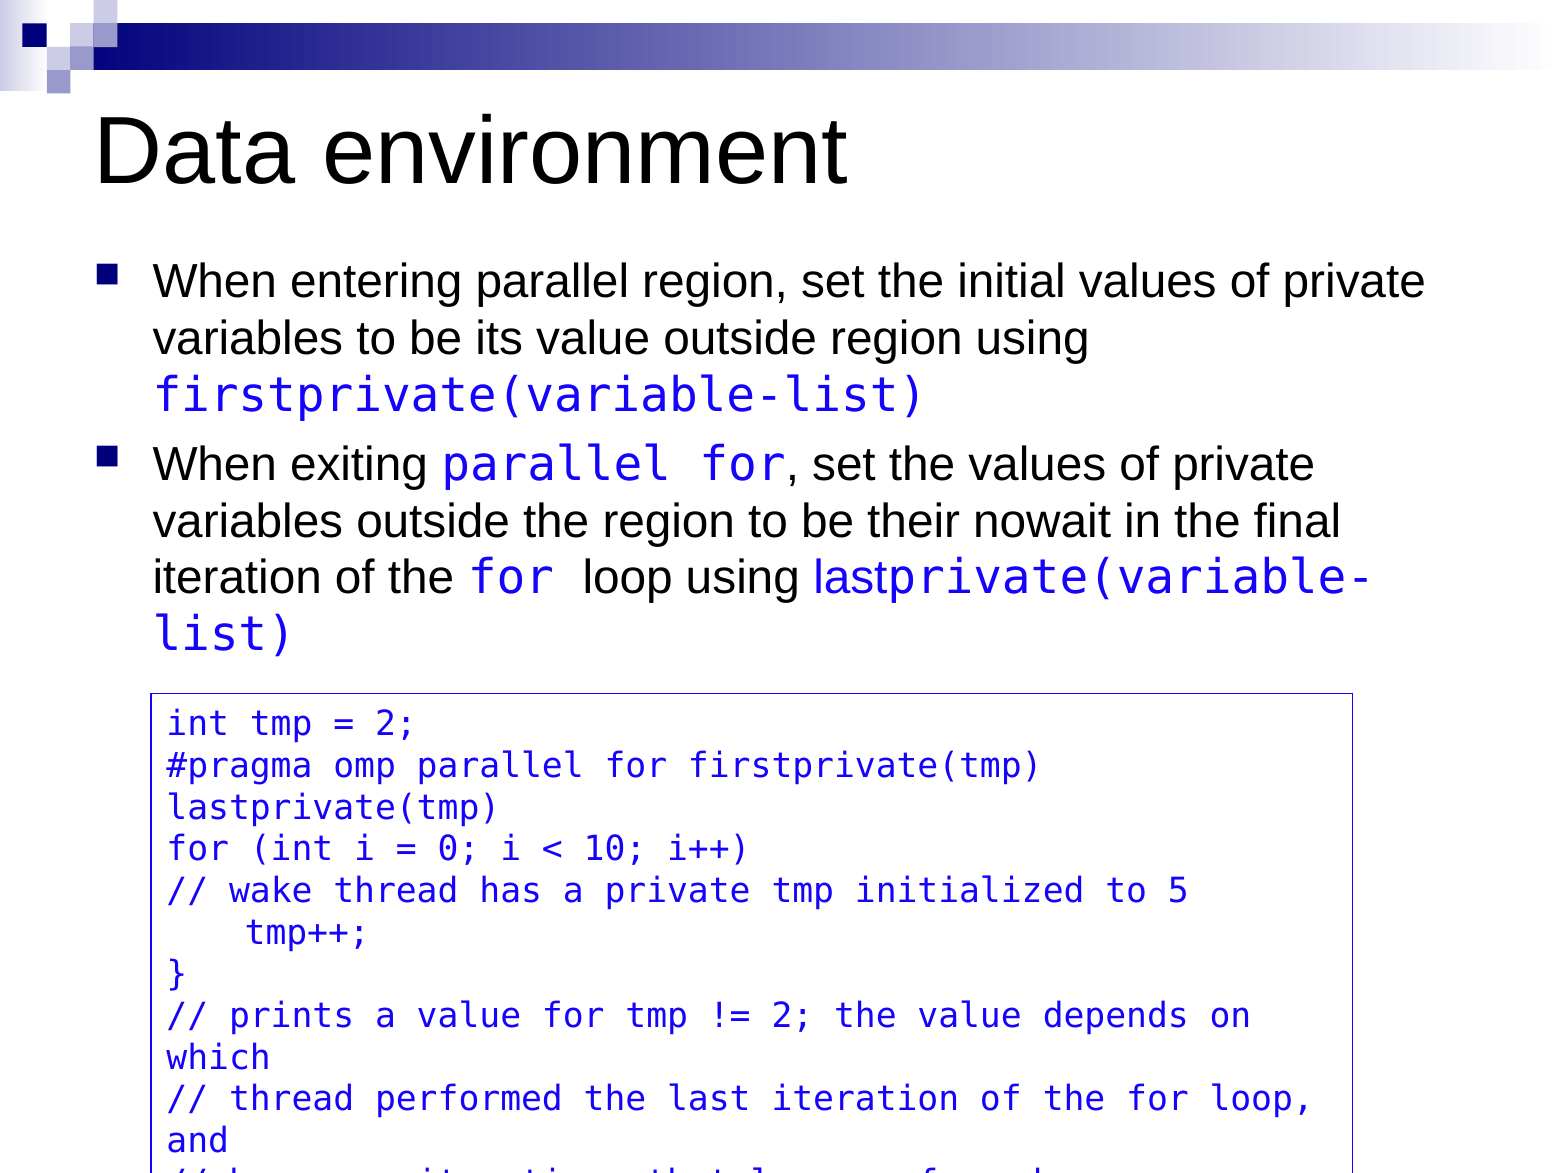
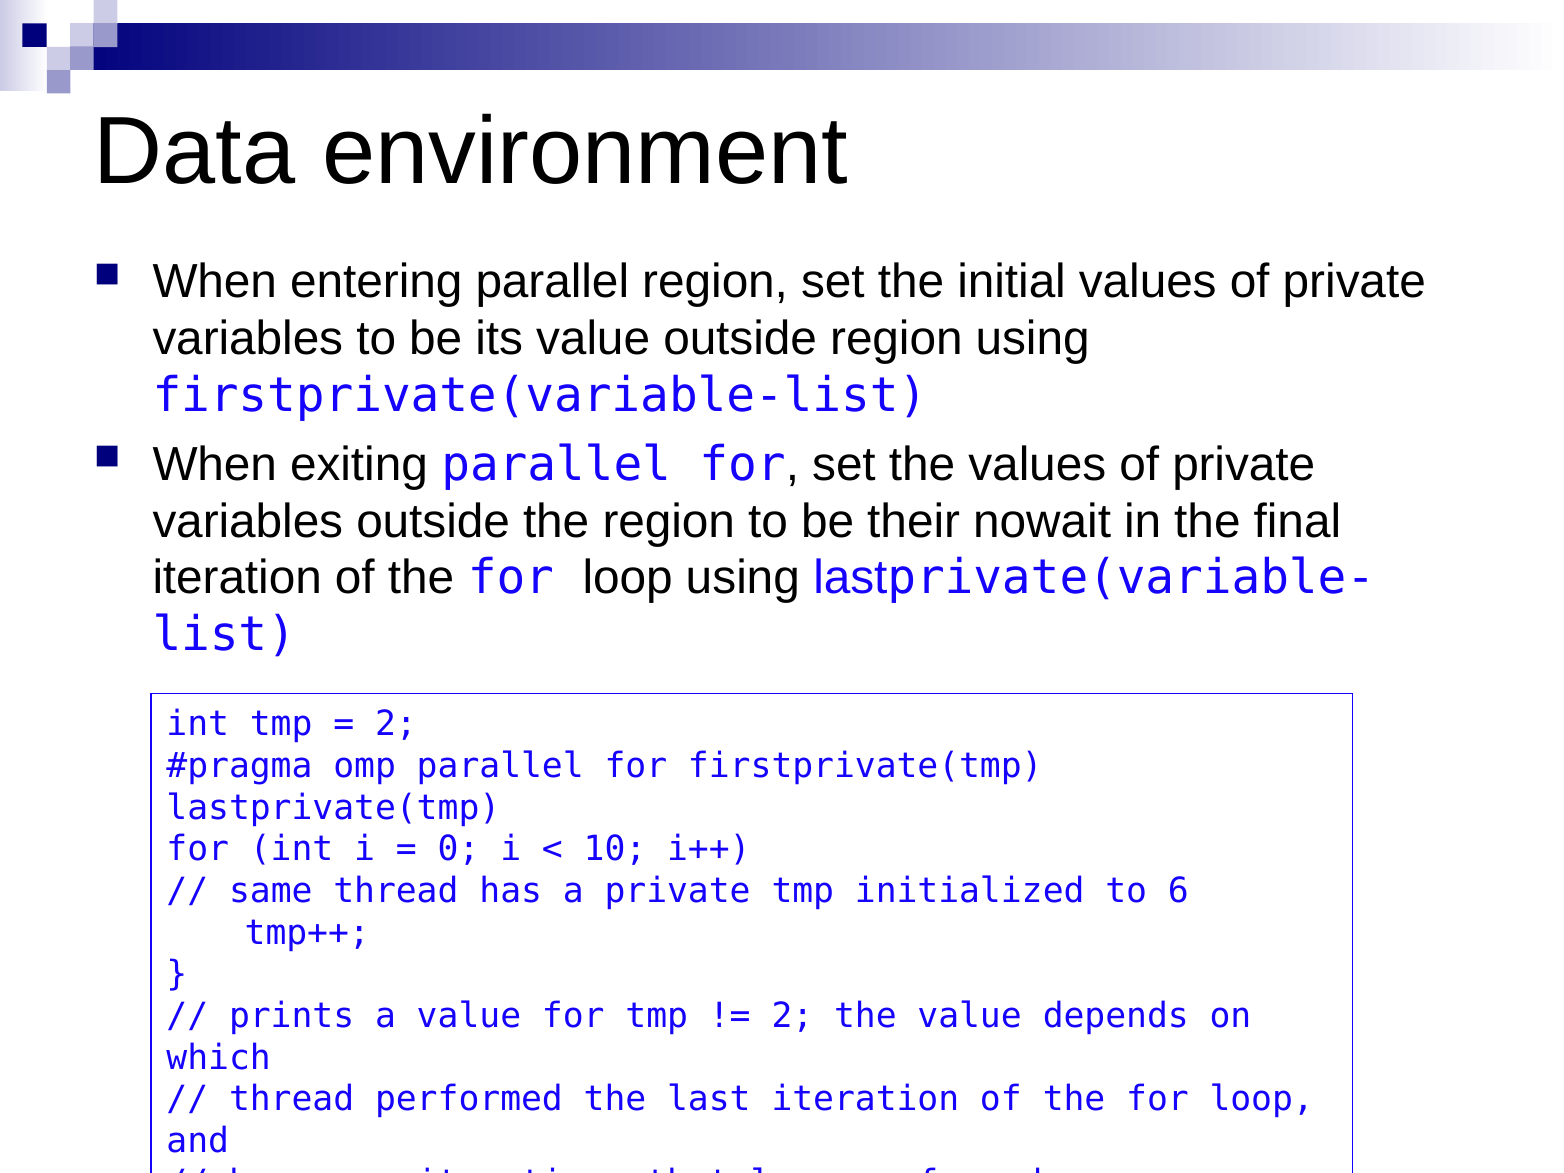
wake: wake -> same (271, 891)
5: 5 -> 6 (1178, 891)
